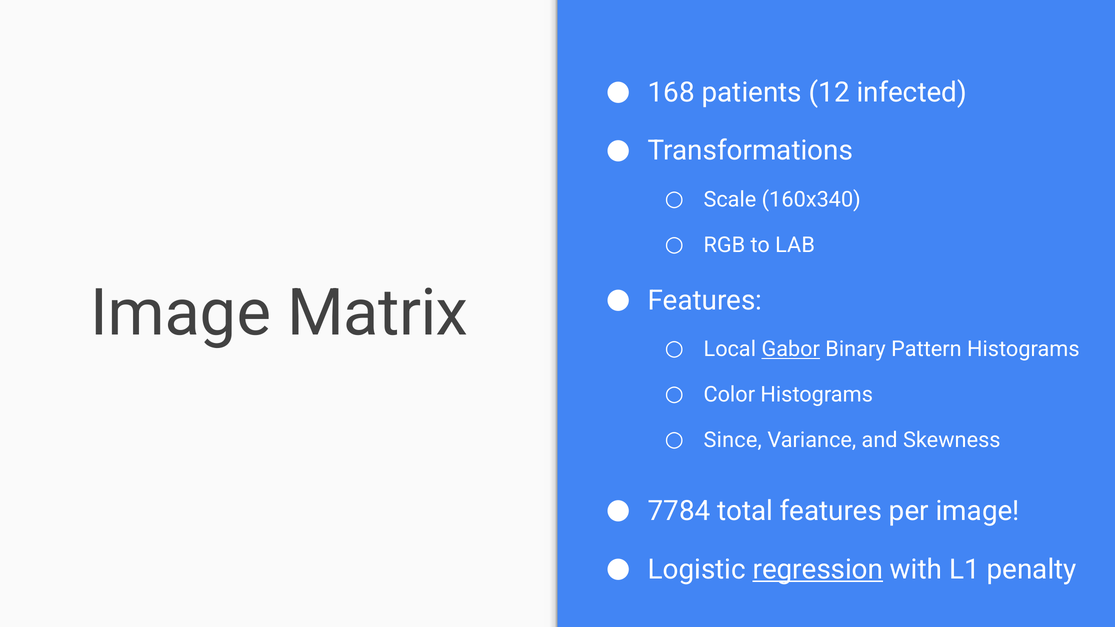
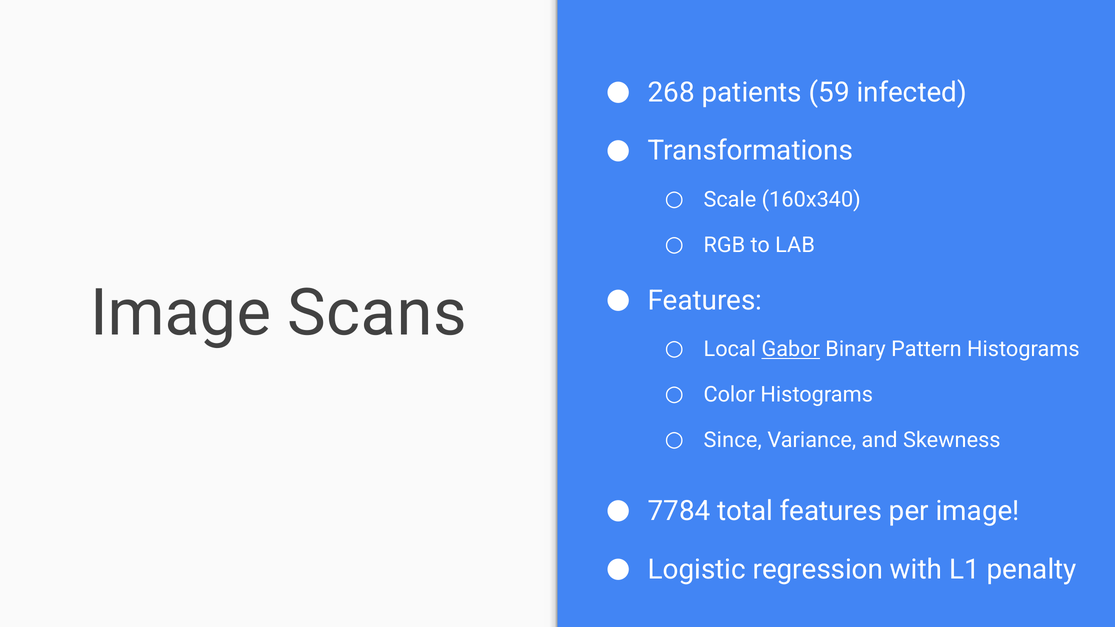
168: 168 -> 268 (671, 92)
12: 12 -> 59 (829, 92)
Matrix: Matrix -> Scans (377, 313)
regression underline: present -> none (818, 570)
